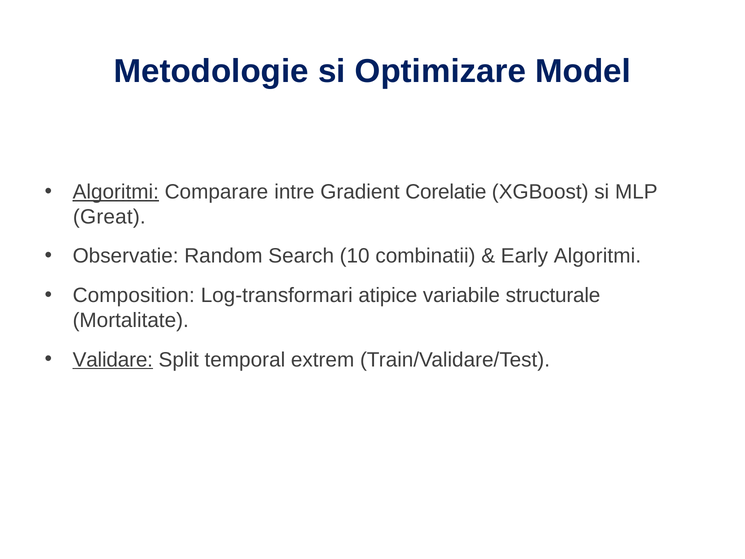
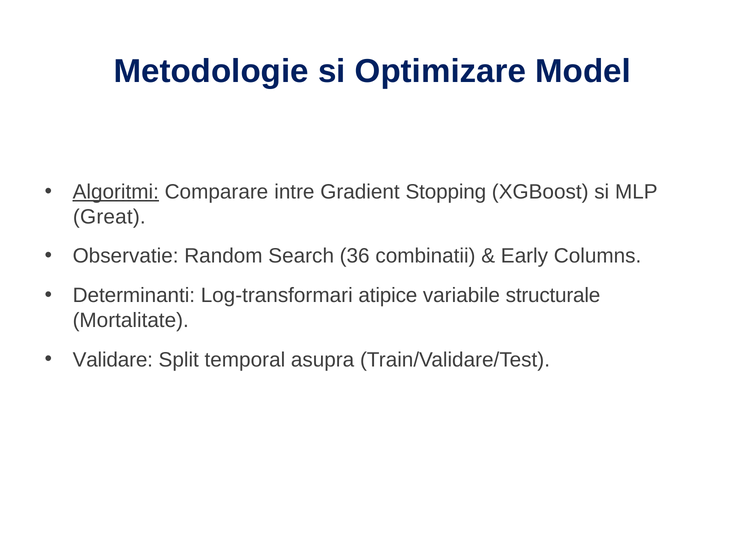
Corelatie: Corelatie -> Stopping (446, 192)
10: 10 -> 36 (355, 256)
Early Algoritmi: Algoritmi -> Columns (598, 256)
Composition: Composition -> Determinanti (134, 295)
Validare underline: present -> none (113, 360)
extrem: extrem -> asupra (323, 360)
